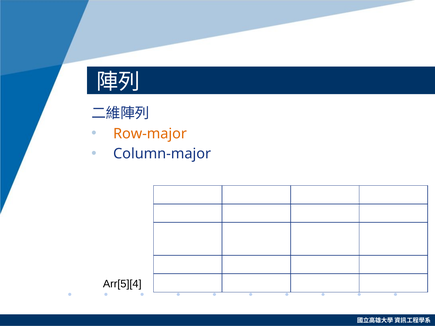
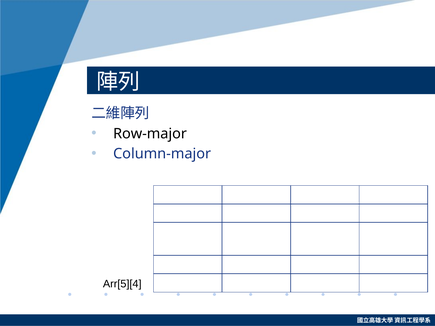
Row-major colour: orange -> black (150, 134)
